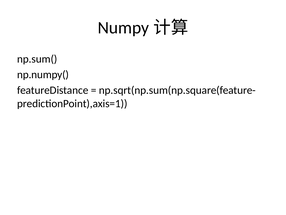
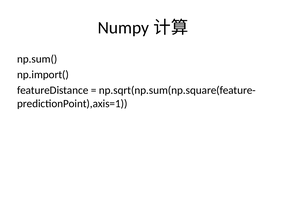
np.numpy(: np.numpy( -> np.import( (43, 75)
